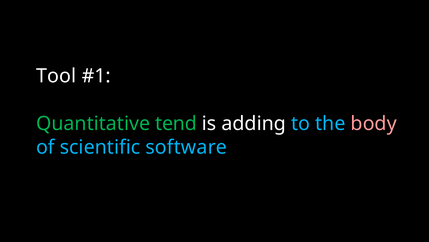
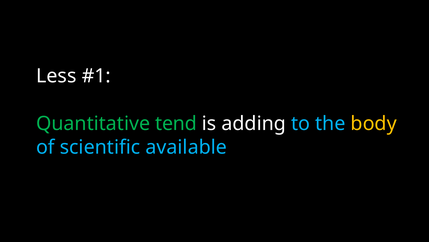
Tool: Tool -> Less (56, 76)
body colour: pink -> yellow (374, 123)
software: software -> available (186, 147)
